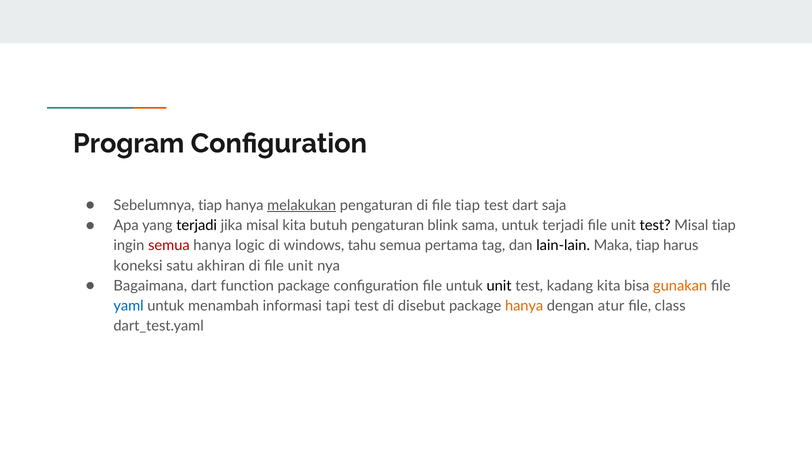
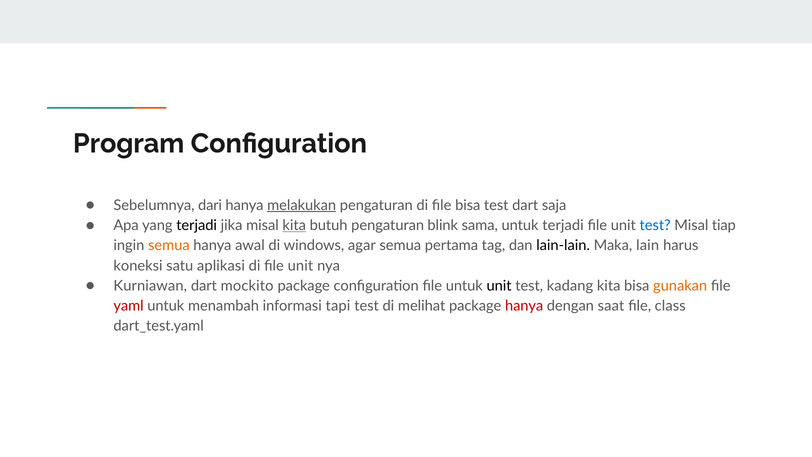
Sebelumnya tiap: tiap -> dari (210, 205)
file tiap: tiap -> bisa (468, 205)
kita underline: none -> present (294, 225)
test colour: black -> blue (655, 225)
semua colour: red -> orange (169, 245)
logic: logic -> awal (250, 245)
tahu: tahu -> agar (362, 245)
Maka tiap: tiap -> lain (648, 245)
akhiran: akhiran -> aplikasi (221, 266)
Bagaimana: Bagaimana -> Kurniawan (150, 286)
function: function -> mockito (247, 286)
yaml colour: blue -> red (129, 306)
disebut: disebut -> melihat (422, 306)
hanya colour: orange -> red (524, 306)
atur: atur -> saat (611, 306)
